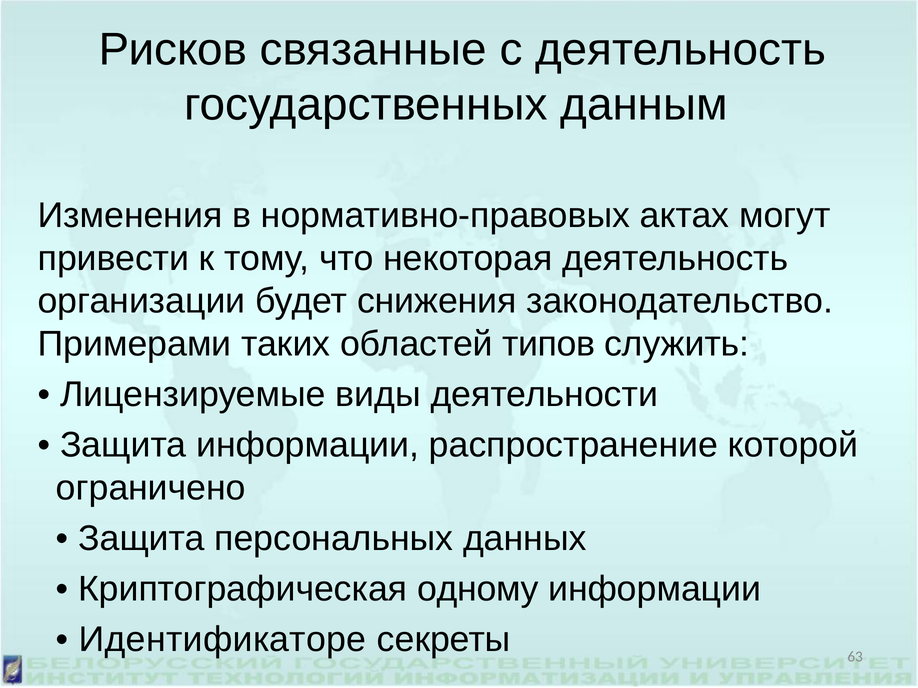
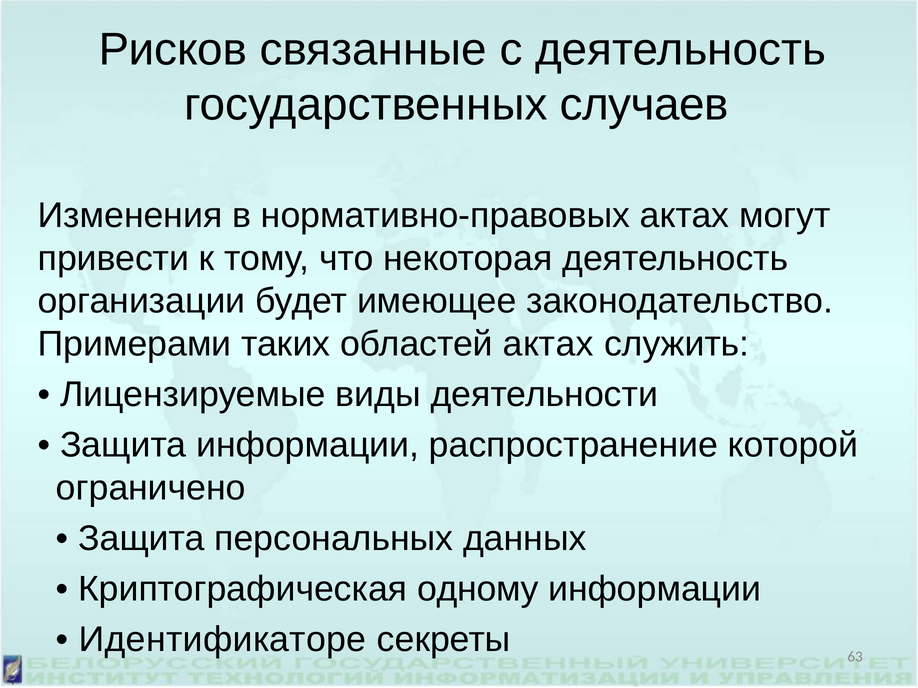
данным: данным -> случаев (644, 105)
снижения: снижения -> имеющее (437, 301)
областей типов: типов -> актах (548, 344)
